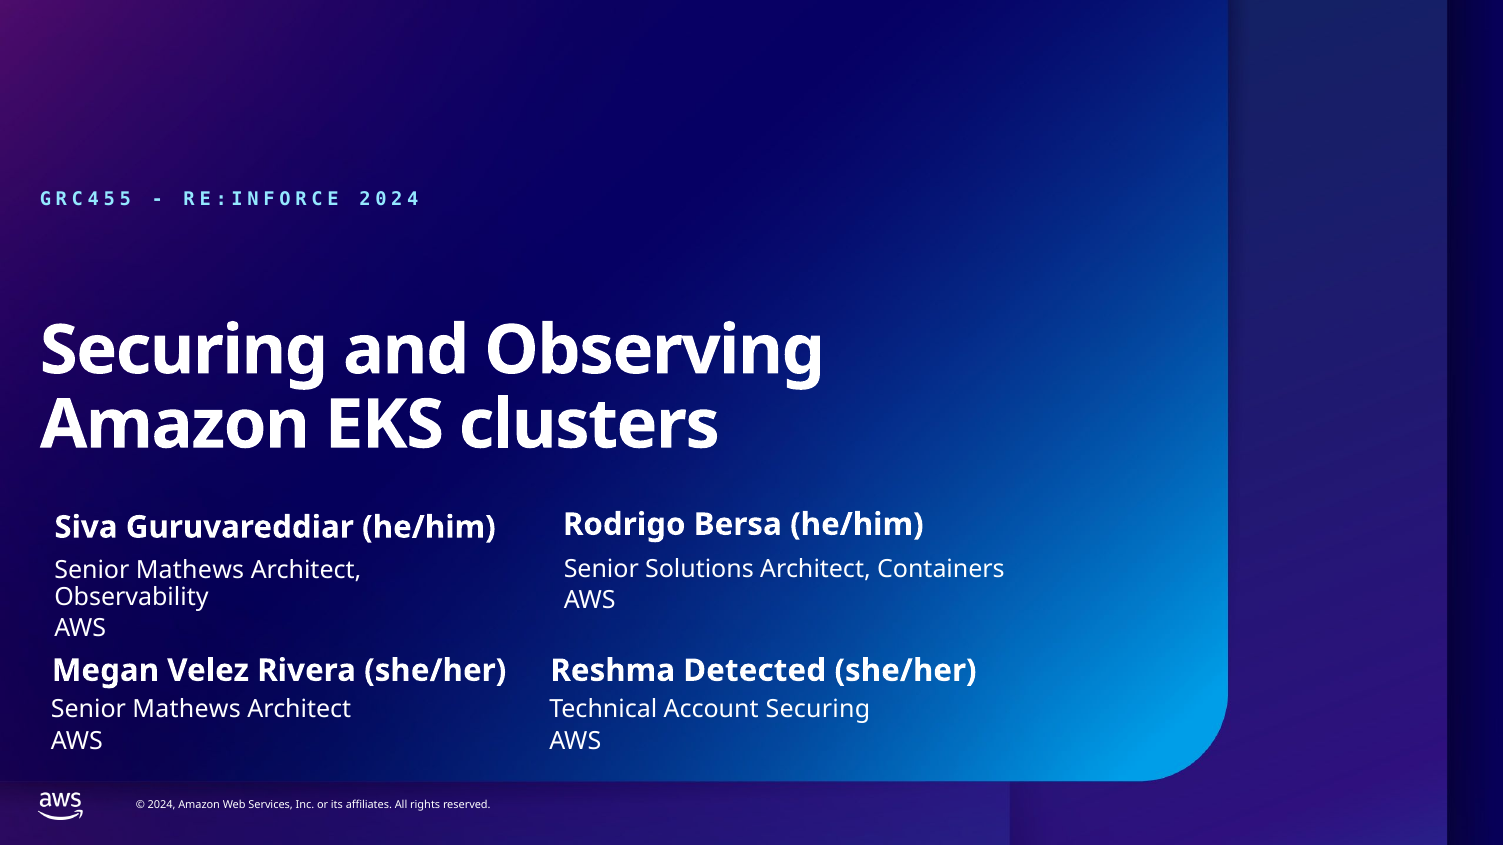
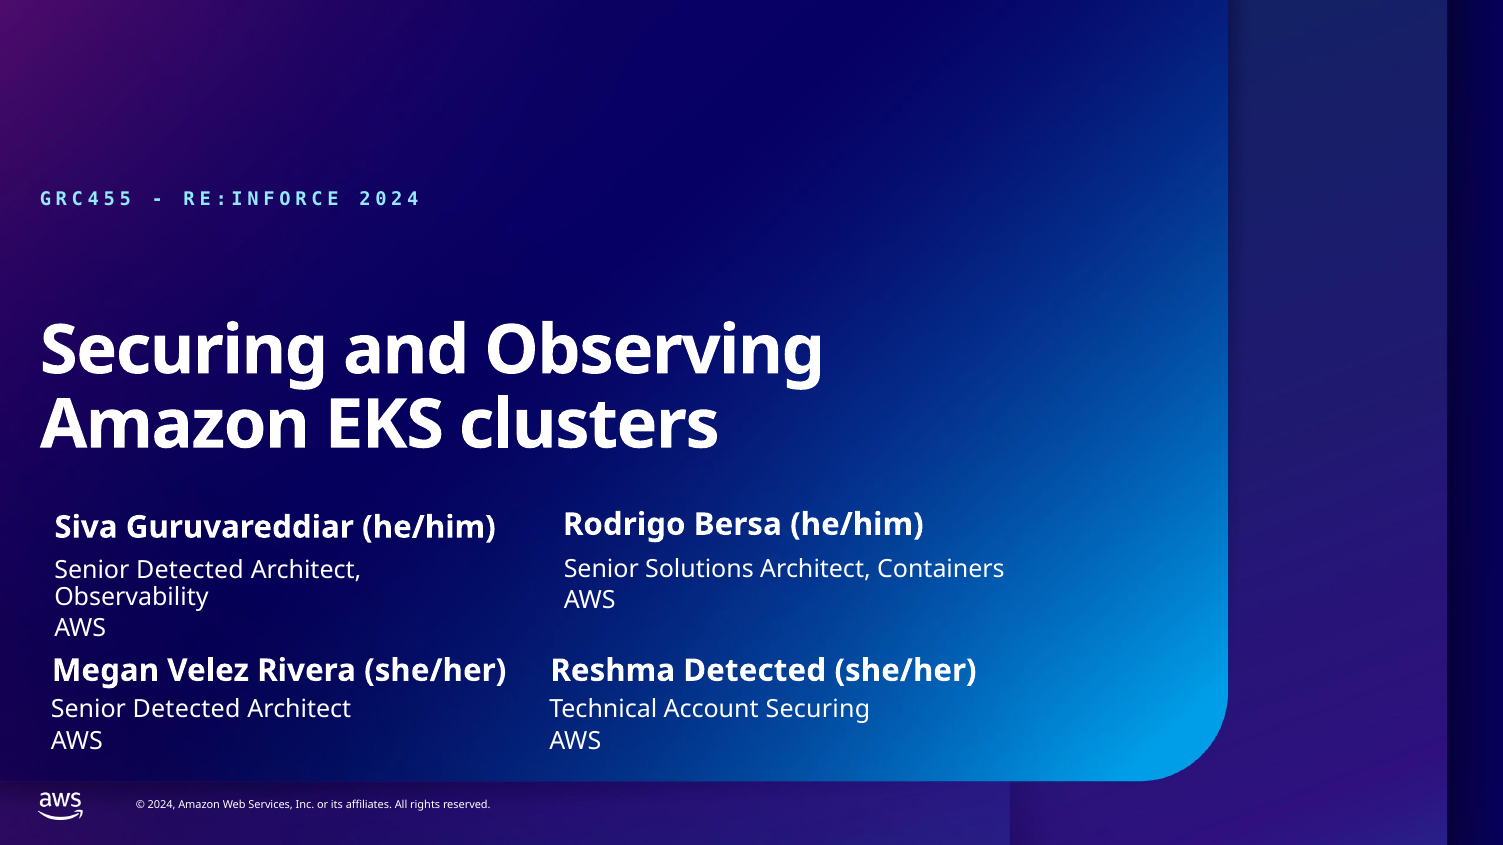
Mathews: Mathews -> Detected (190, 570)
Mathews: Mathews -> Detected (187, 710)
